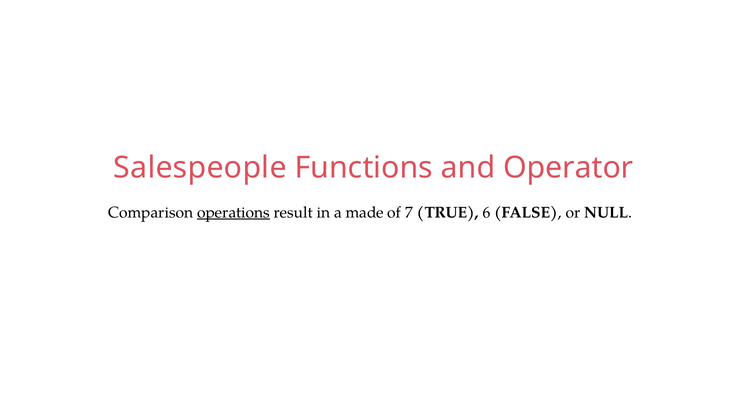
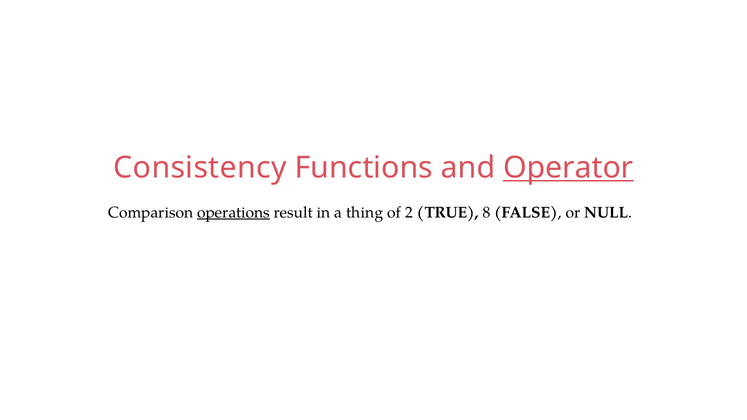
Salespeople: Salespeople -> Consistency (200, 168)
Operator underline: none -> present (568, 168)
made: made -> thing (365, 213)
7: 7 -> 2 (409, 213)
6: 6 -> 8 (487, 213)
